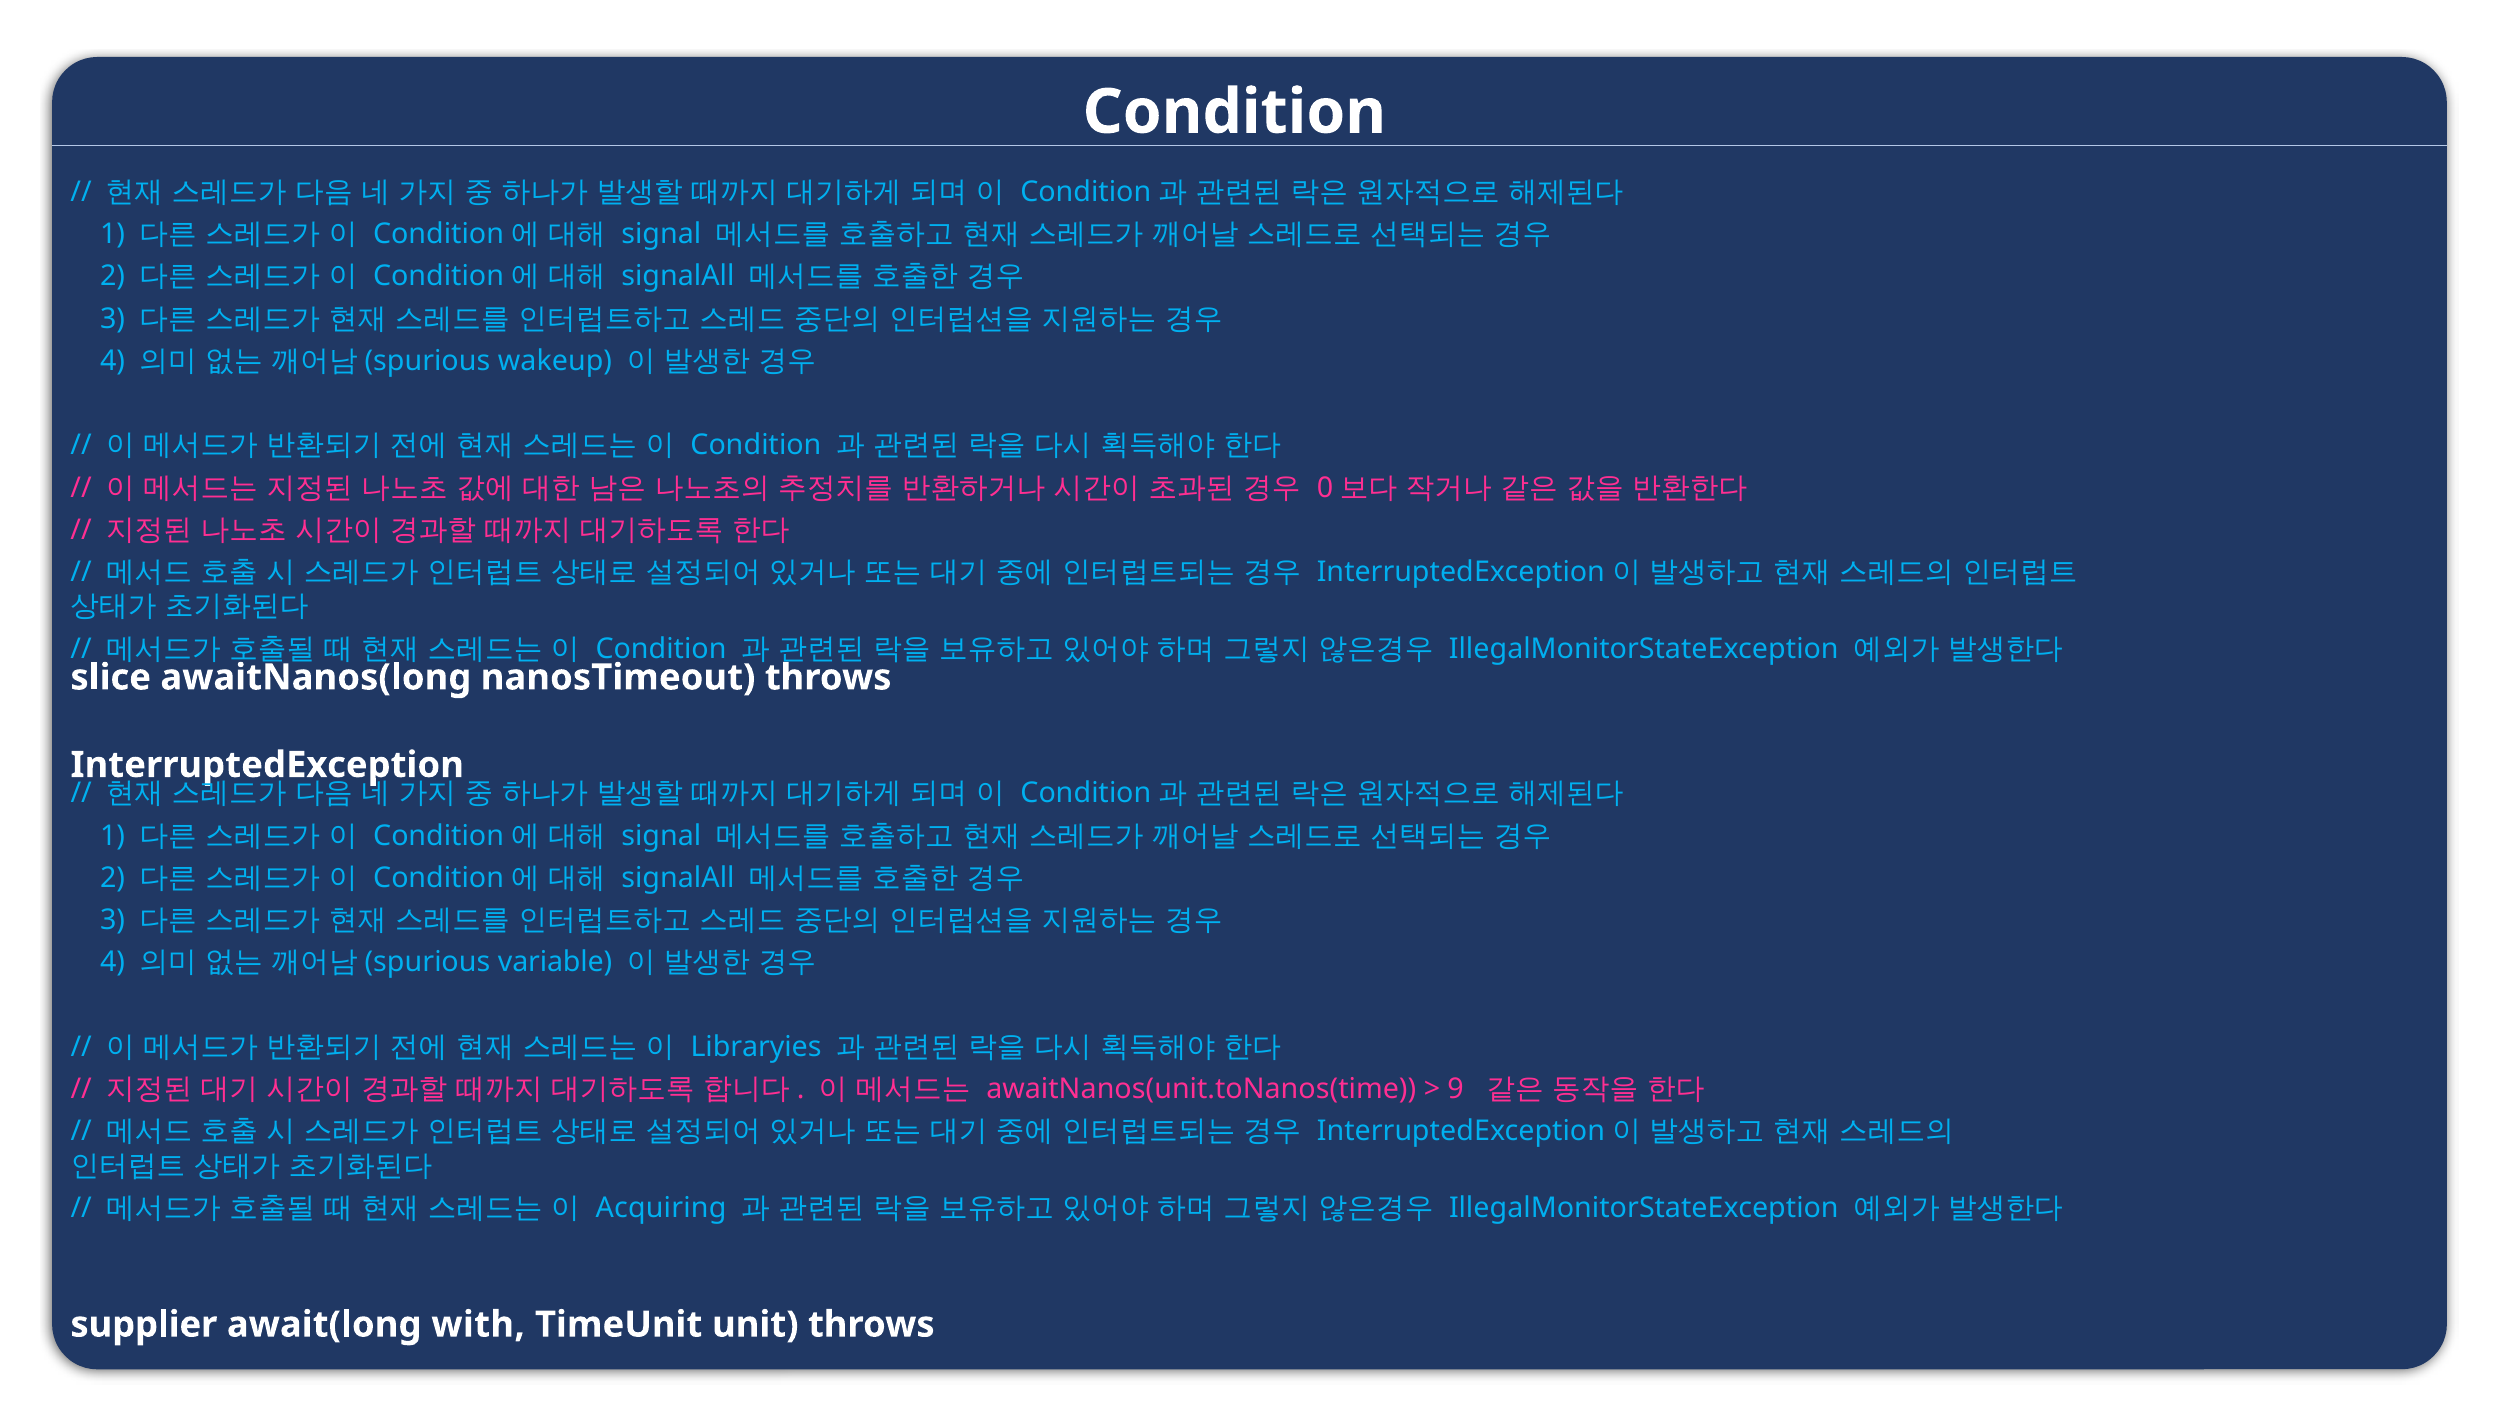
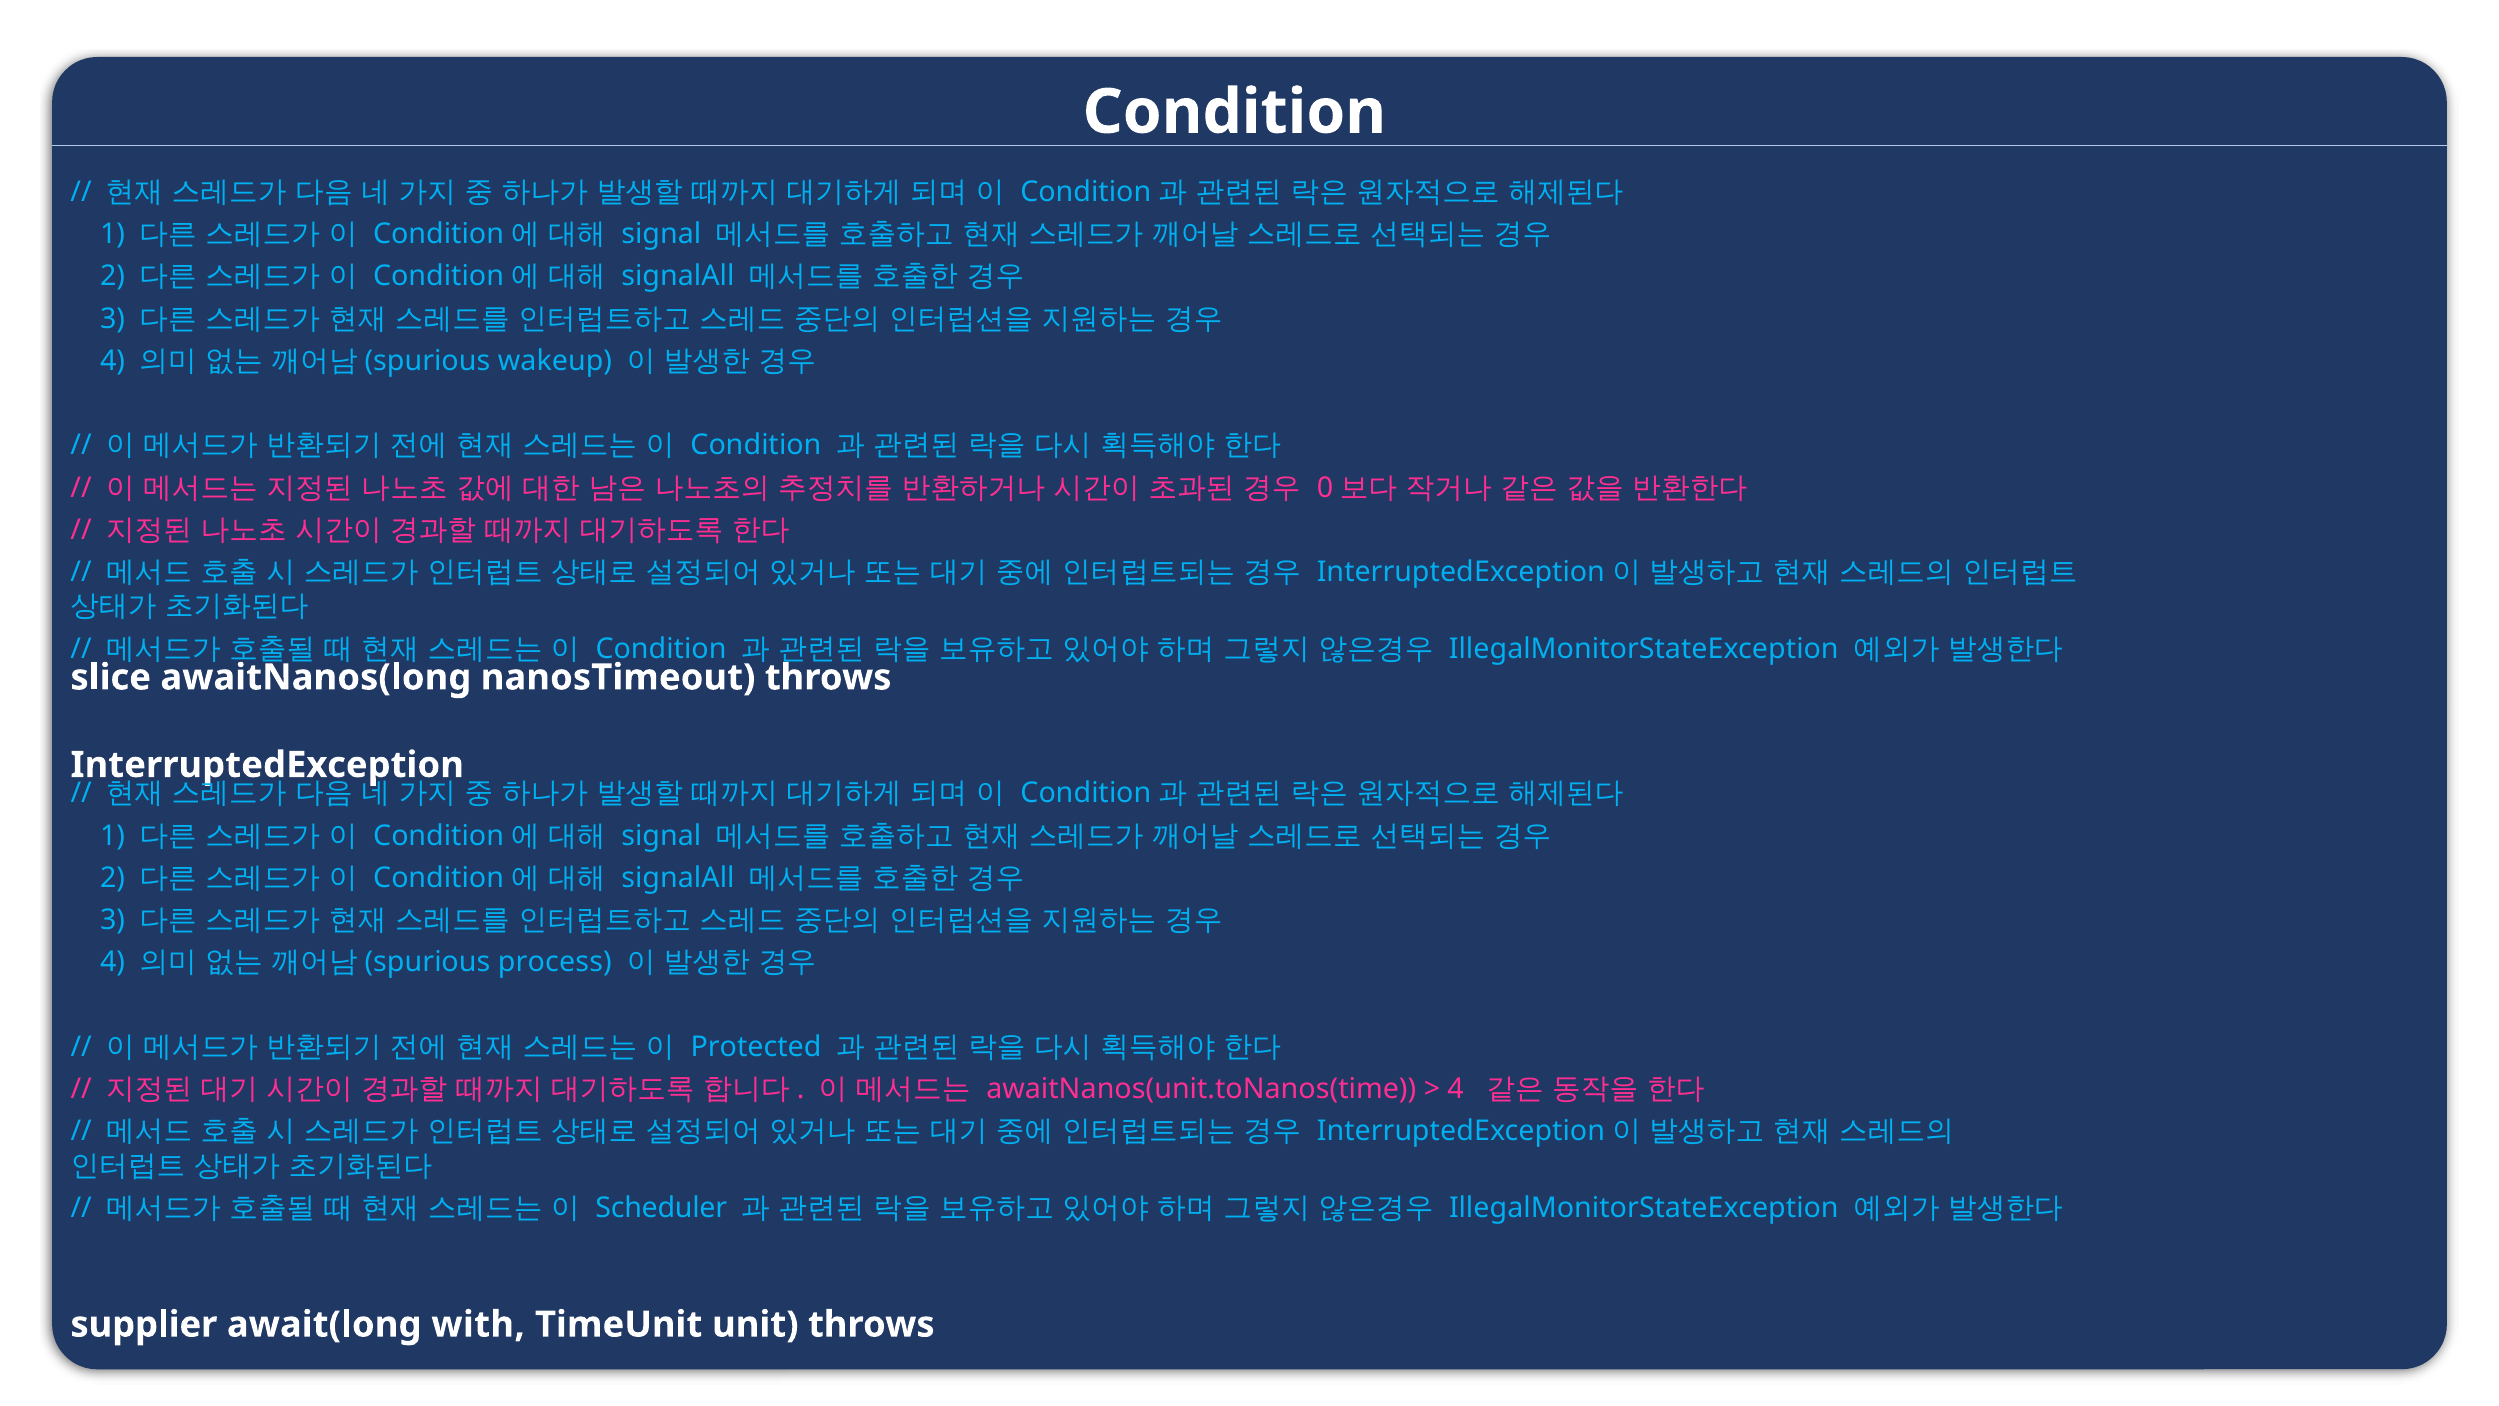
variable: variable -> process (555, 962)
Libraryies: Libraryies -> Protected (756, 1047)
9: 9 -> 4 (1456, 1089)
Acquiring: Acquiring -> Scheduler (661, 1208)
